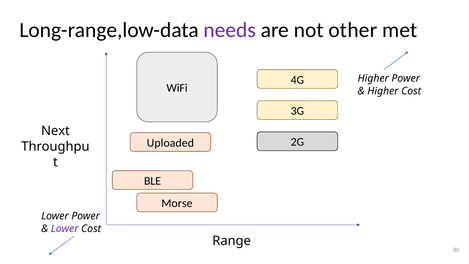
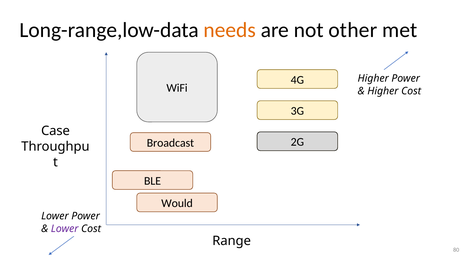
needs colour: purple -> orange (230, 30)
Next: Next -> Case (55, 131)
Uploaded: Uploaded -> Broadcast (170, 143)
Morse: Morse -> Would (177, 203)
